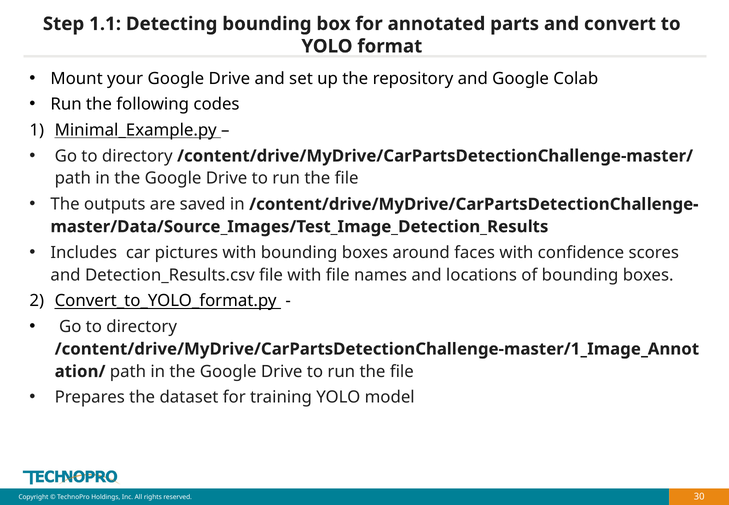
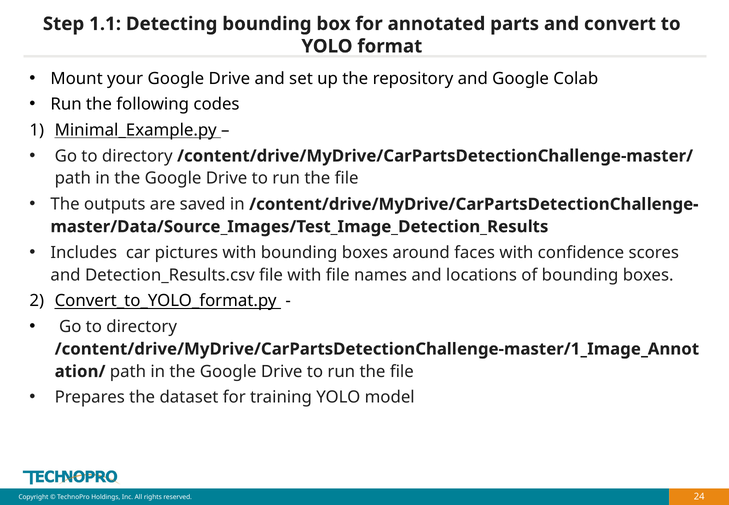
30: 30 -> 24 (699, 496)
